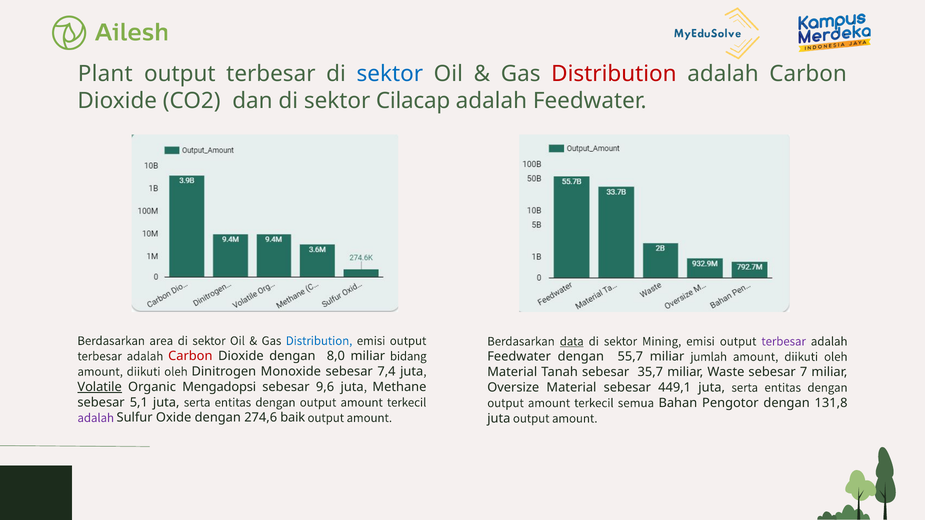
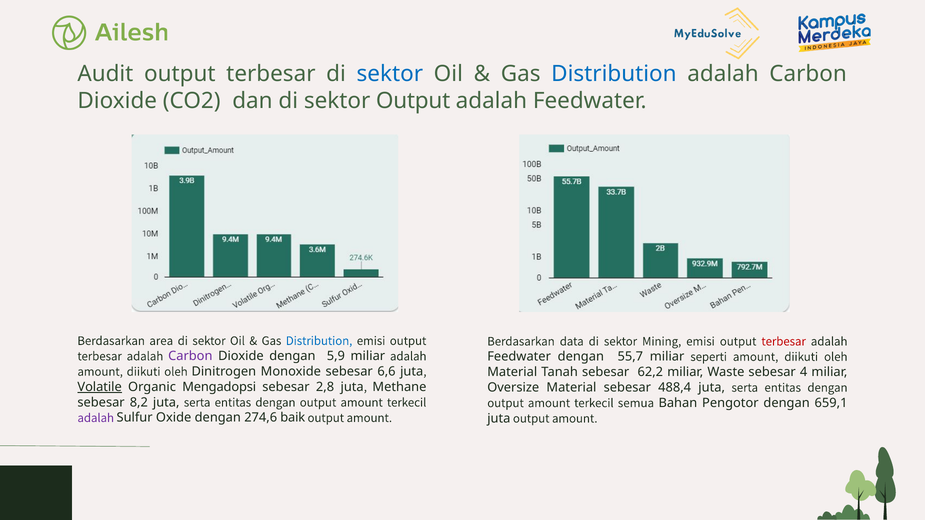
Plant: Plant -> Audit (105, 74)
Distribution colour: red -> blue (614, 74)
sektor Cilacap: Cilacap -> Output (413, 101)
data underline: present -> none (572, 341)
terbesar colour: purple -> red (784, 341)
Carbon colour: red -> purple (190, 356)
8,0: 8,0 -> 5,9 (336, 356)
miliar bidang: bidang -> adalah (408, 356)
jumlah: jumlah -> seperti (709, 357)
7,4: 7,4 -> 6,6 (387, 372)
35,7: 35,7 -> 62,2 (650, 372)
7: 7 -> 4 (804, 372)
9,6: 9,6 -> 2,8 (325, 387)
449,1: 449,1 -> 488,4 (675, 388)
131,8: 131,8 -> 659,1 (831, 403)
5,1: 5,1 -> 8,2 (139, 403)
